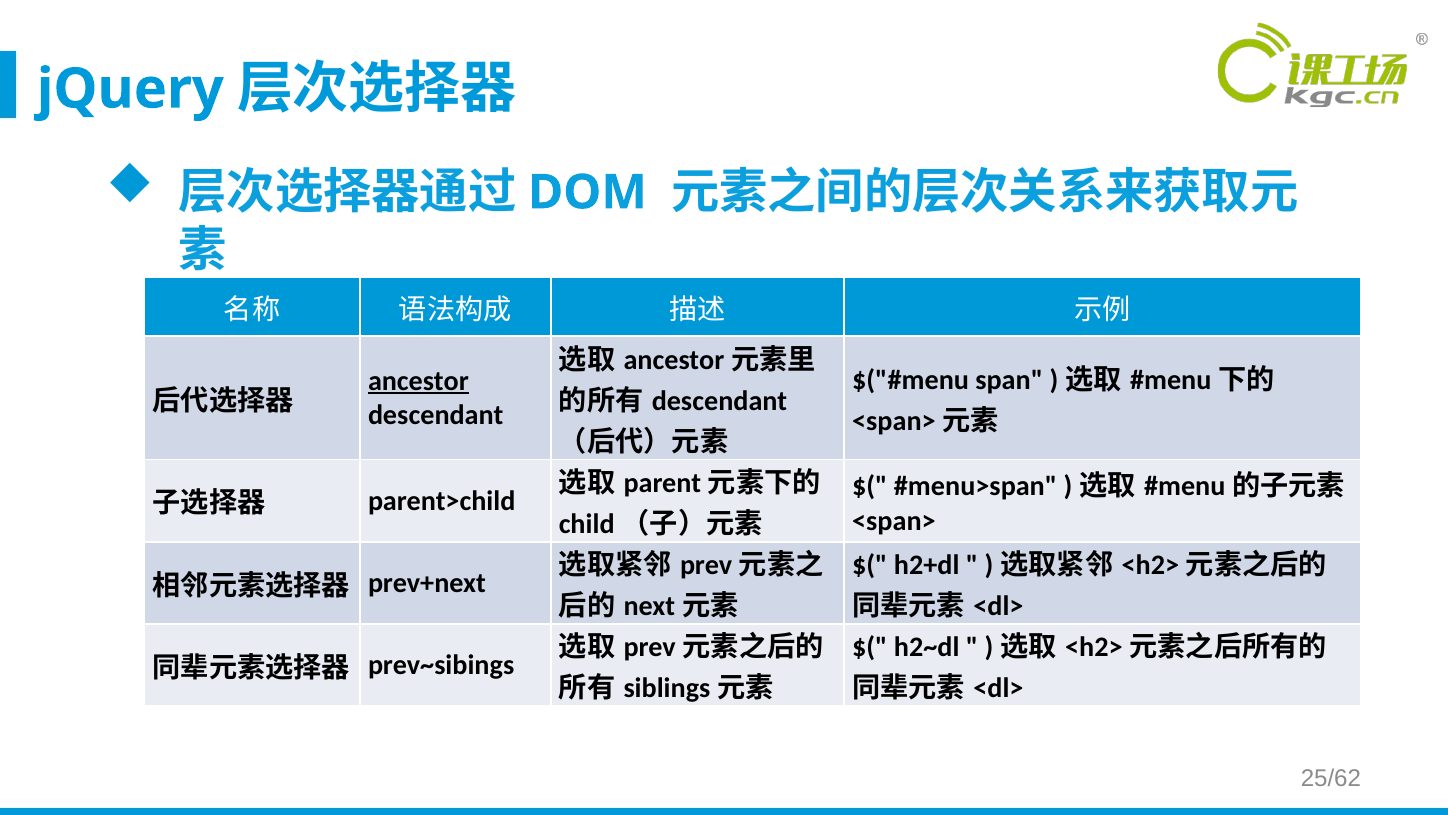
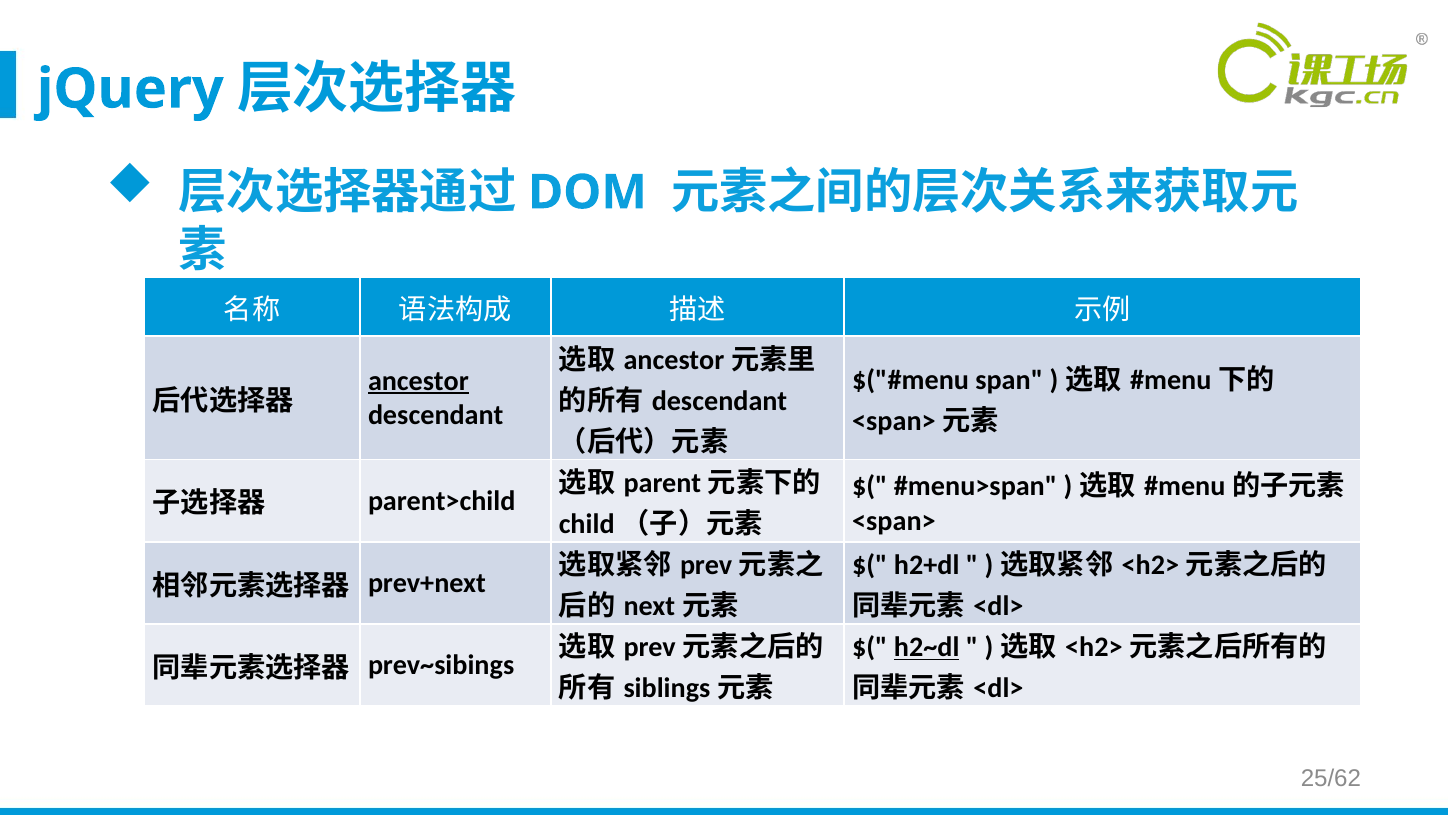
h2~dl underline: none -> present (927, 647)
